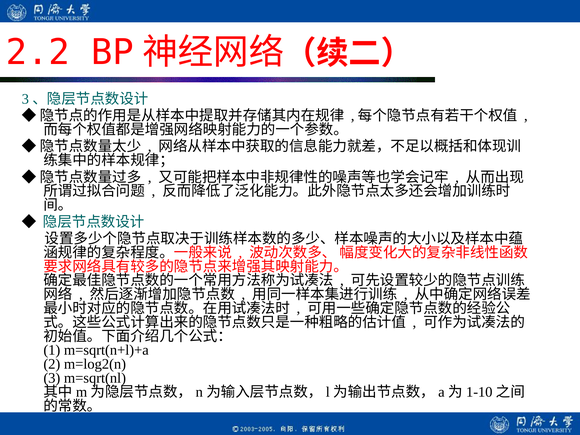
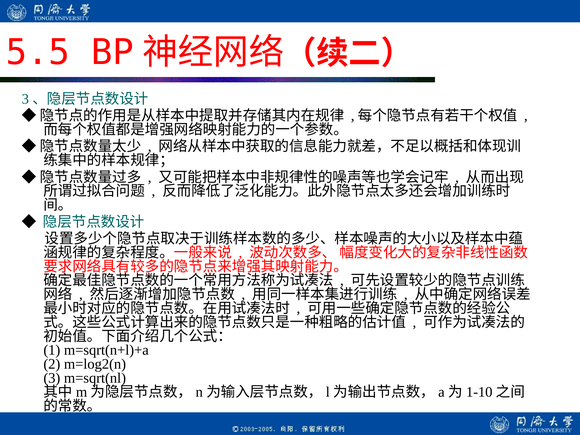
2.2: 2.2 -> 5.5 (38, 52)
